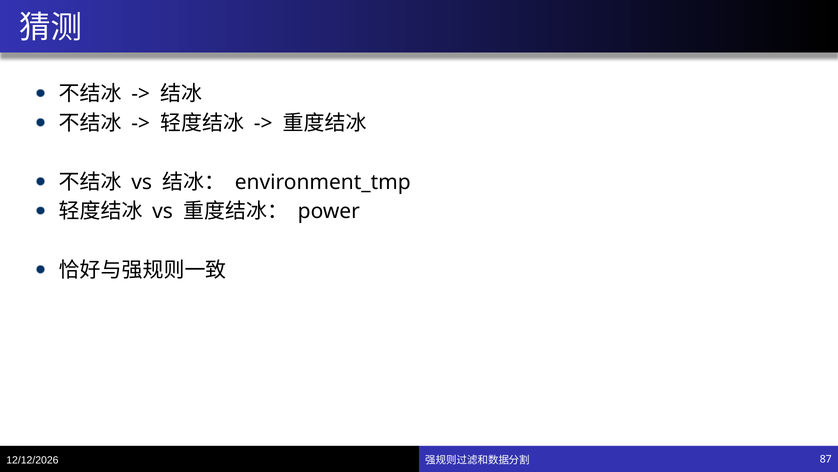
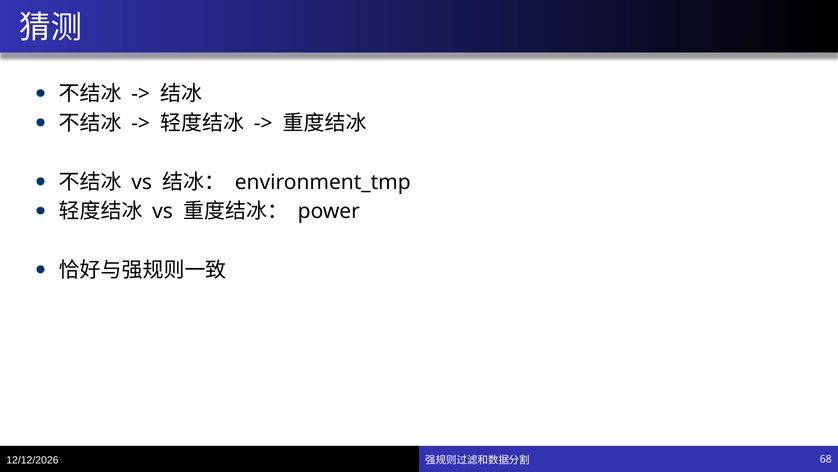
87: 87 -> 68 (826, 459)
